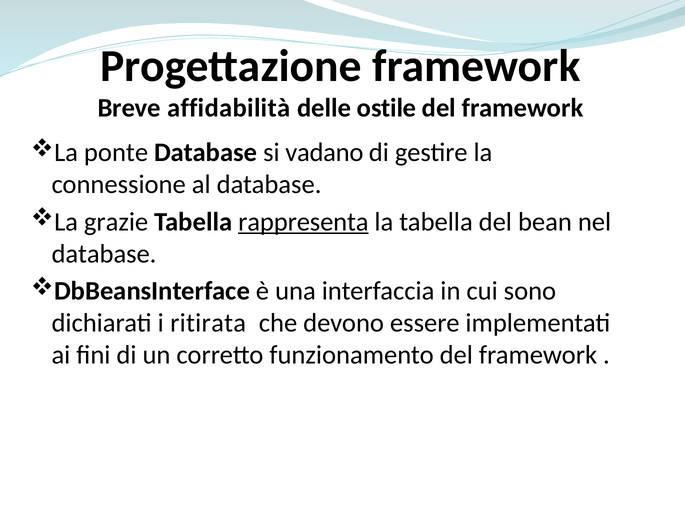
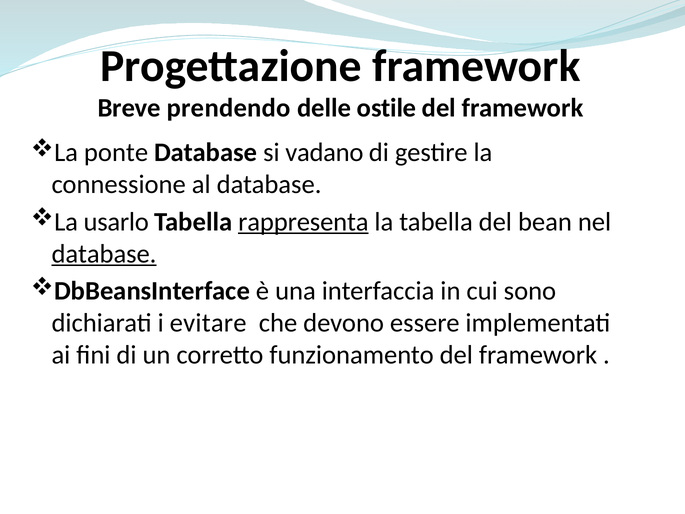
affidabilità: affidabilità -> prendendo (229, 108)
grazie: grazie -> usarlo (116, 222)
database underline: none -> present (104, 254)
ritirata: ritirata -> evitare (208, 323)
